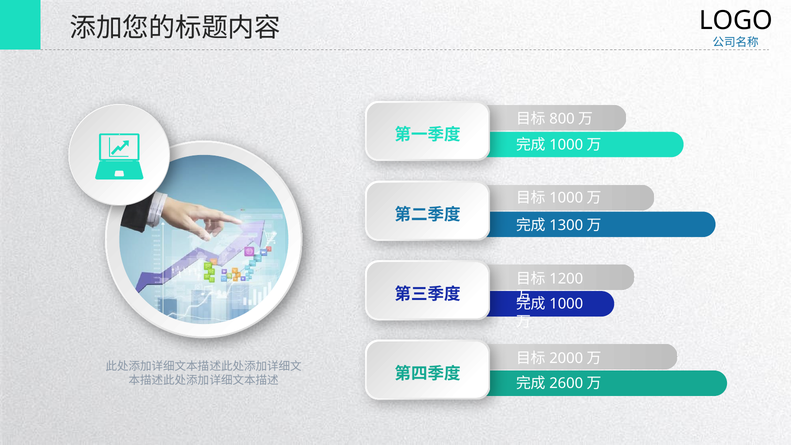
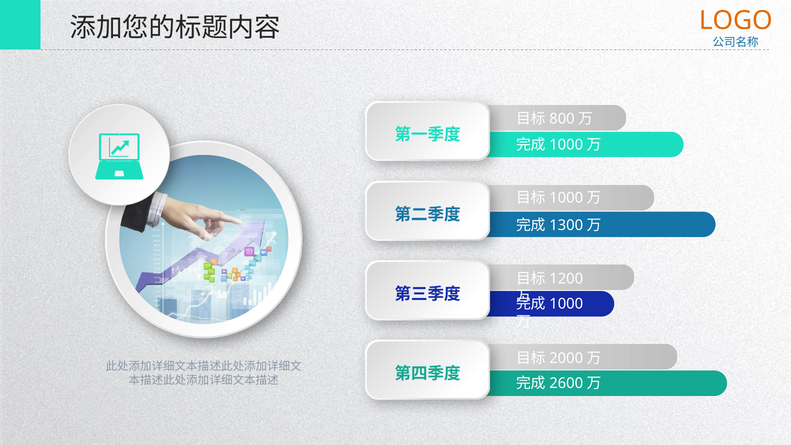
LOGO colour: black -> orange (736, 21)
